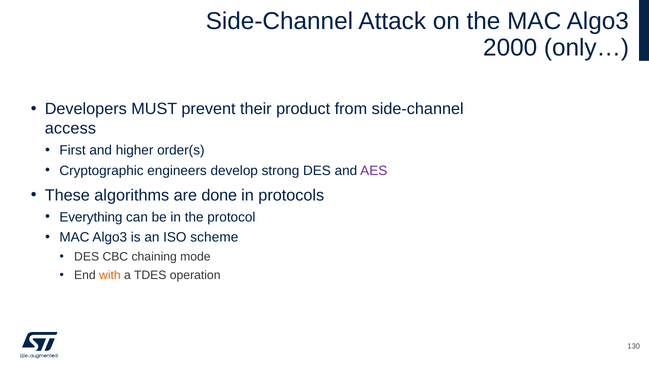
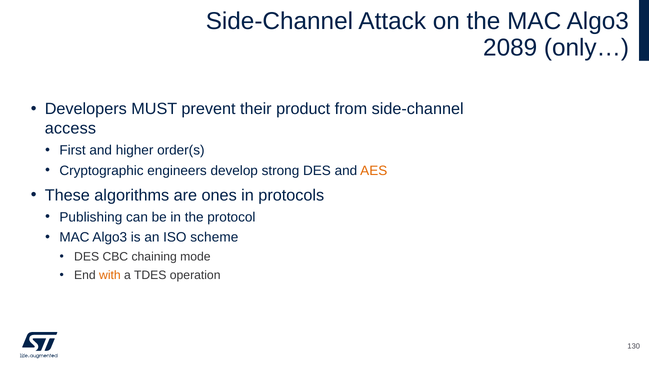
2000: 2000 -> 2089 (510, 48)
AES colour: purple -> orange (374, 171)
done: done -> ones (219, 195)
Everything: Everything -> Publishing (91, 217)
